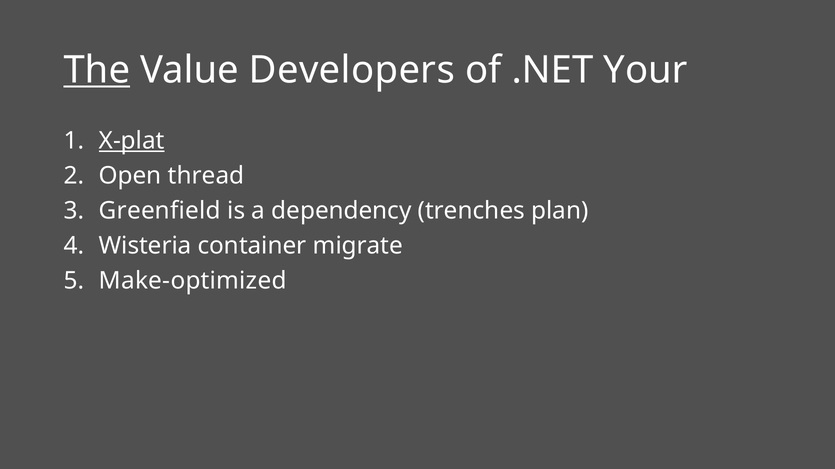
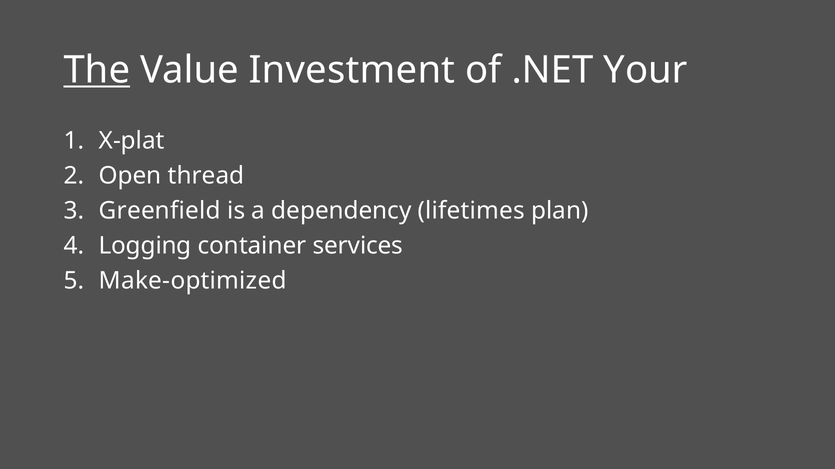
Developers: Developers -> Investment (352, 70)
X-plat underline: present -> none (132, 141)
trenches: trenches -> lifetimes (471, 211)
Wisteria: Wisteria -> Logging (145, 246)
migrate: migrate -> services (358, 246)
